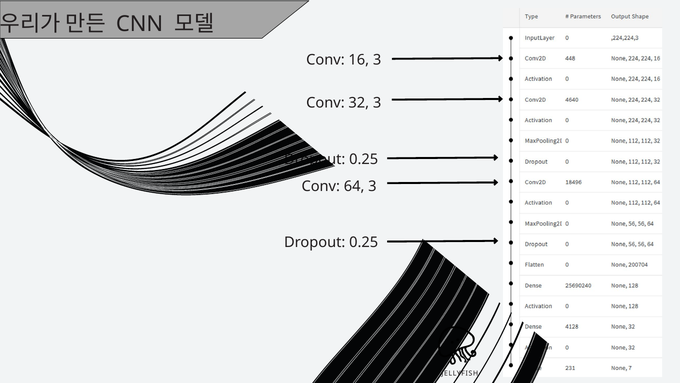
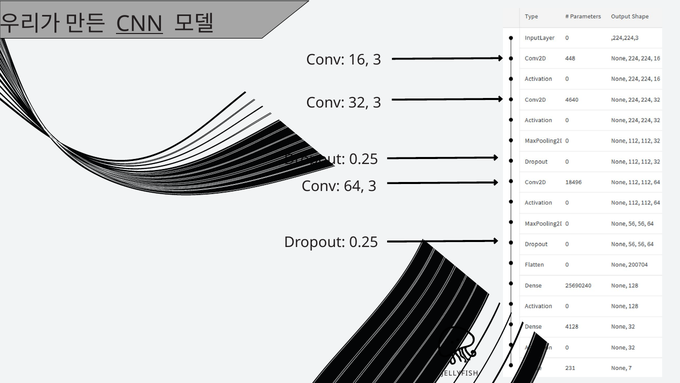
CNN underline: none -> present (140, 24)
